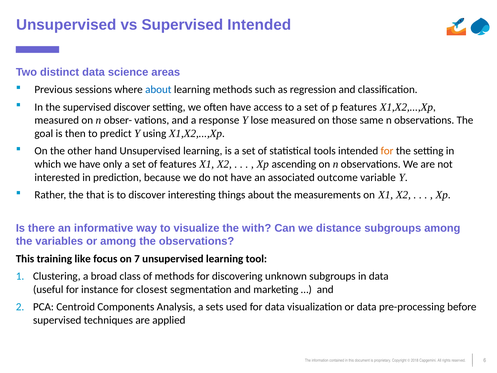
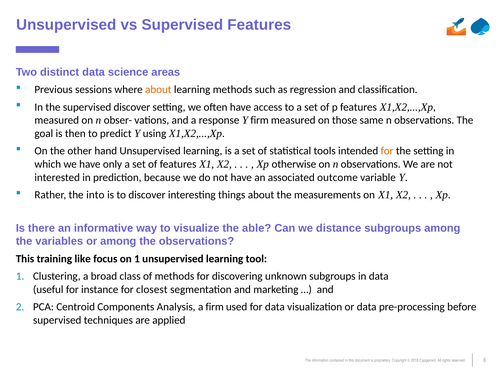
Supervised Intended: Intended -> Features (259, 25)
about colour: blue -> orange (158, 90)
Y lose: lose -> firm (260, 120)
ascending: ascending -> otherwise (294, 164)
that: that -> into (95, 195)
with: with -> able (257, 228)
on 7: 7 -> 1 (137, 259)
a sets: sets -> firm (215, 307)
